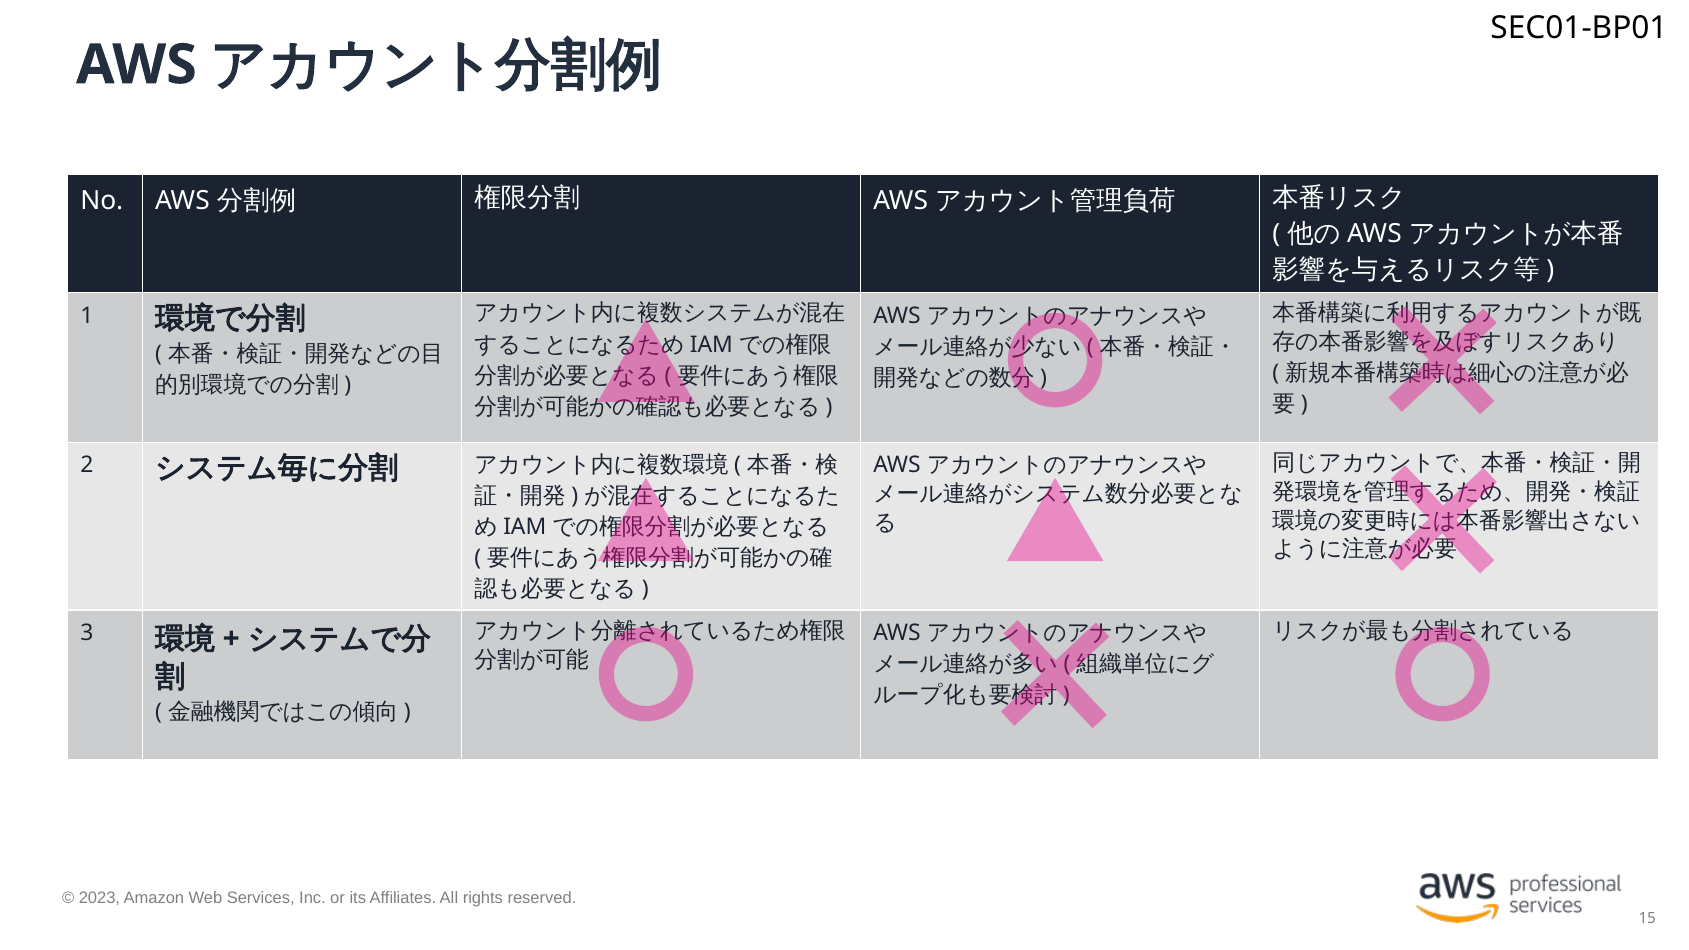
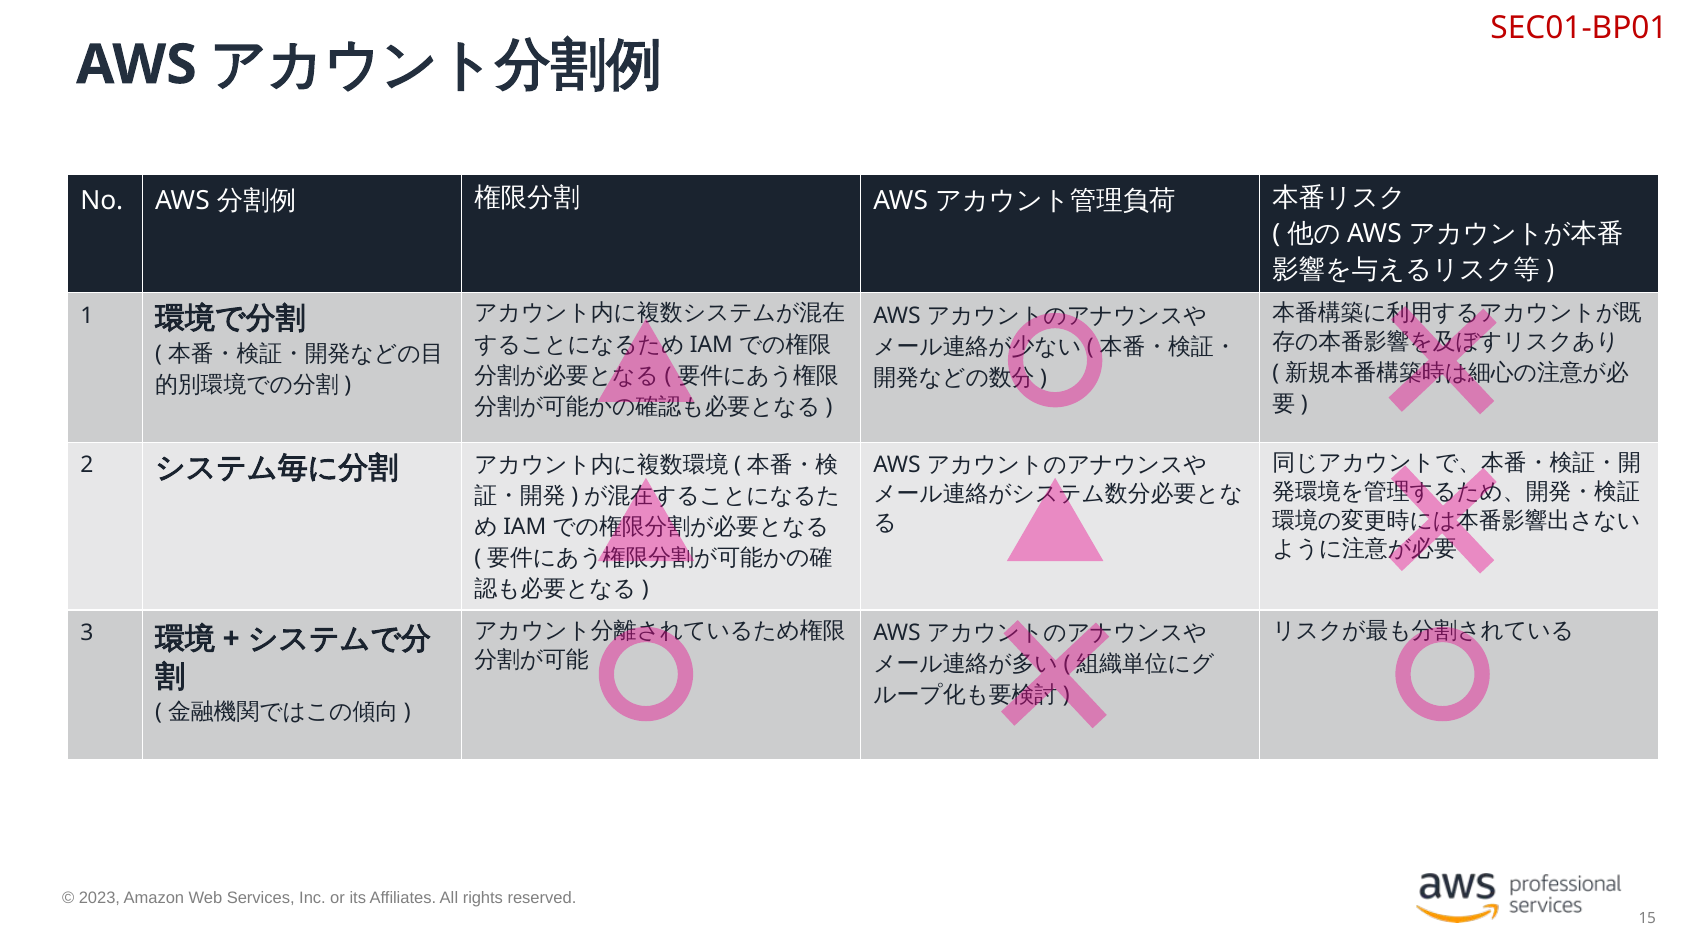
SEC01-BP01 colour: black -> red (1579, 28)
